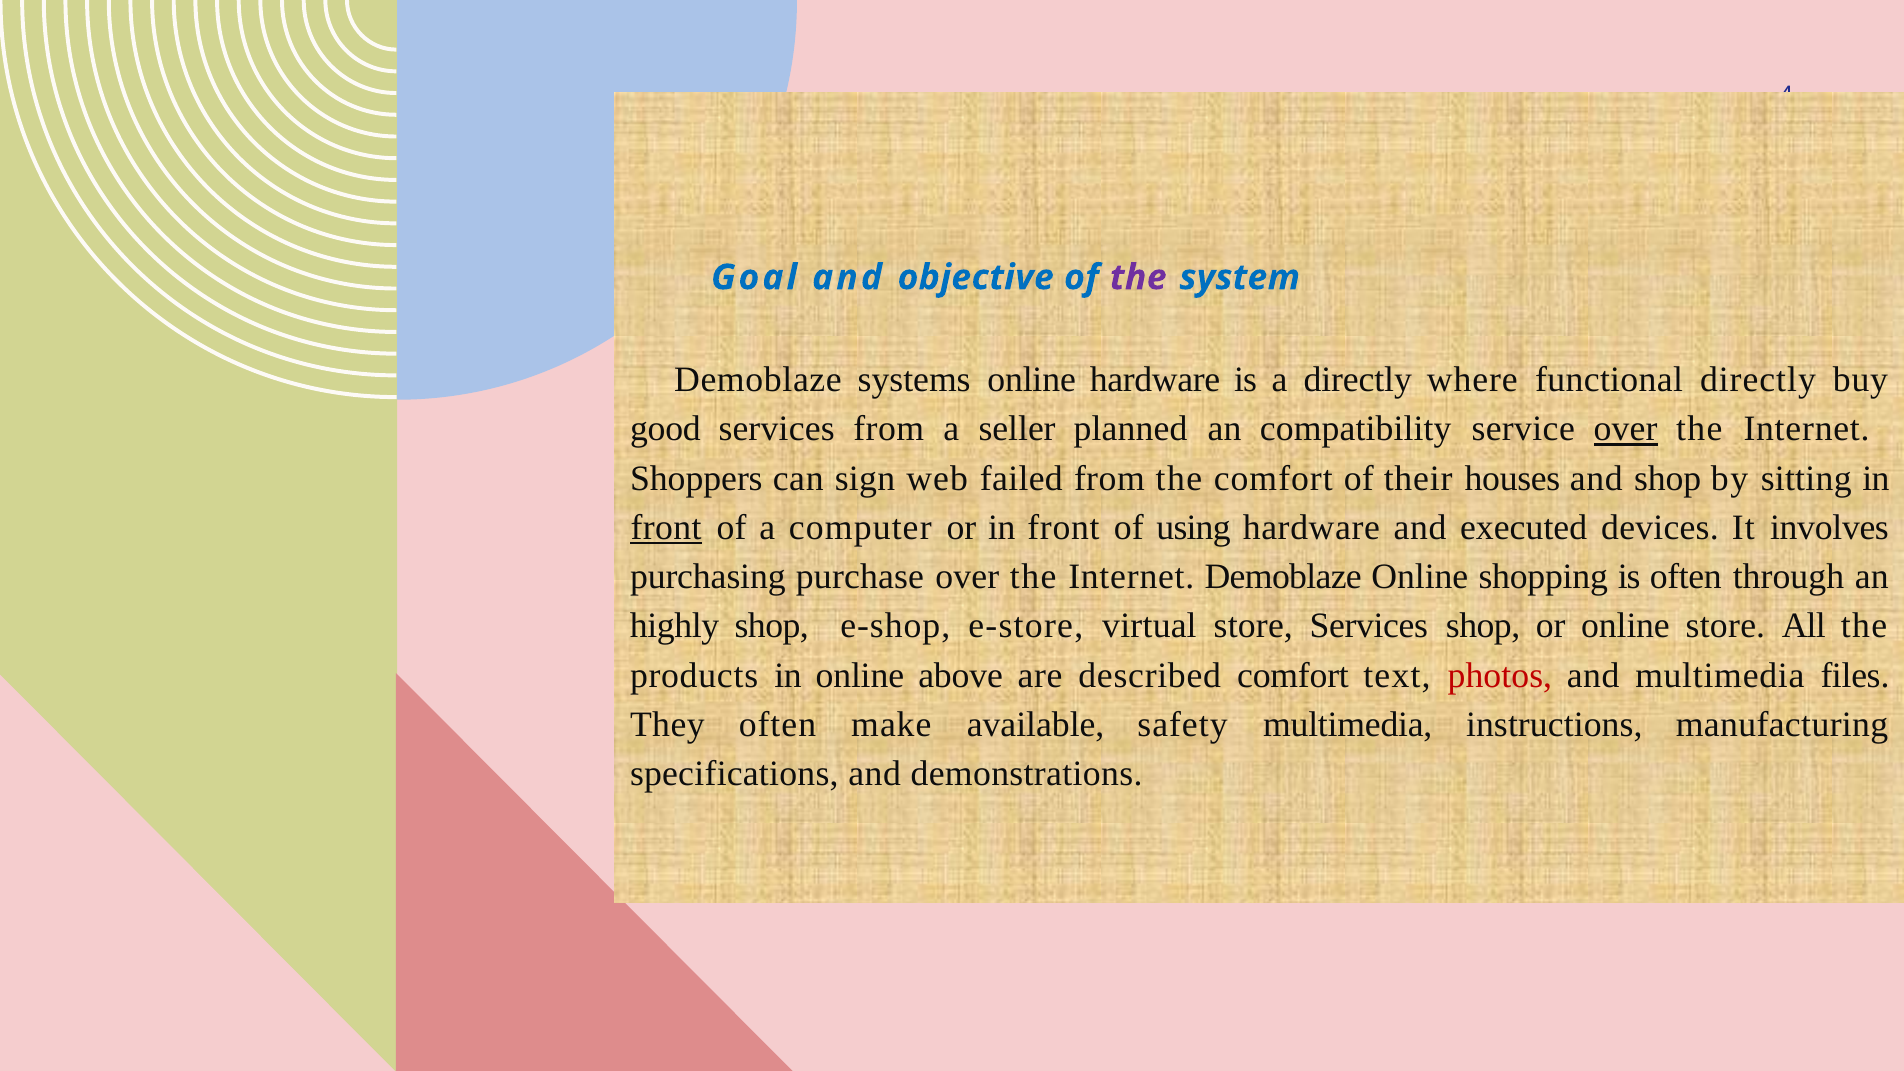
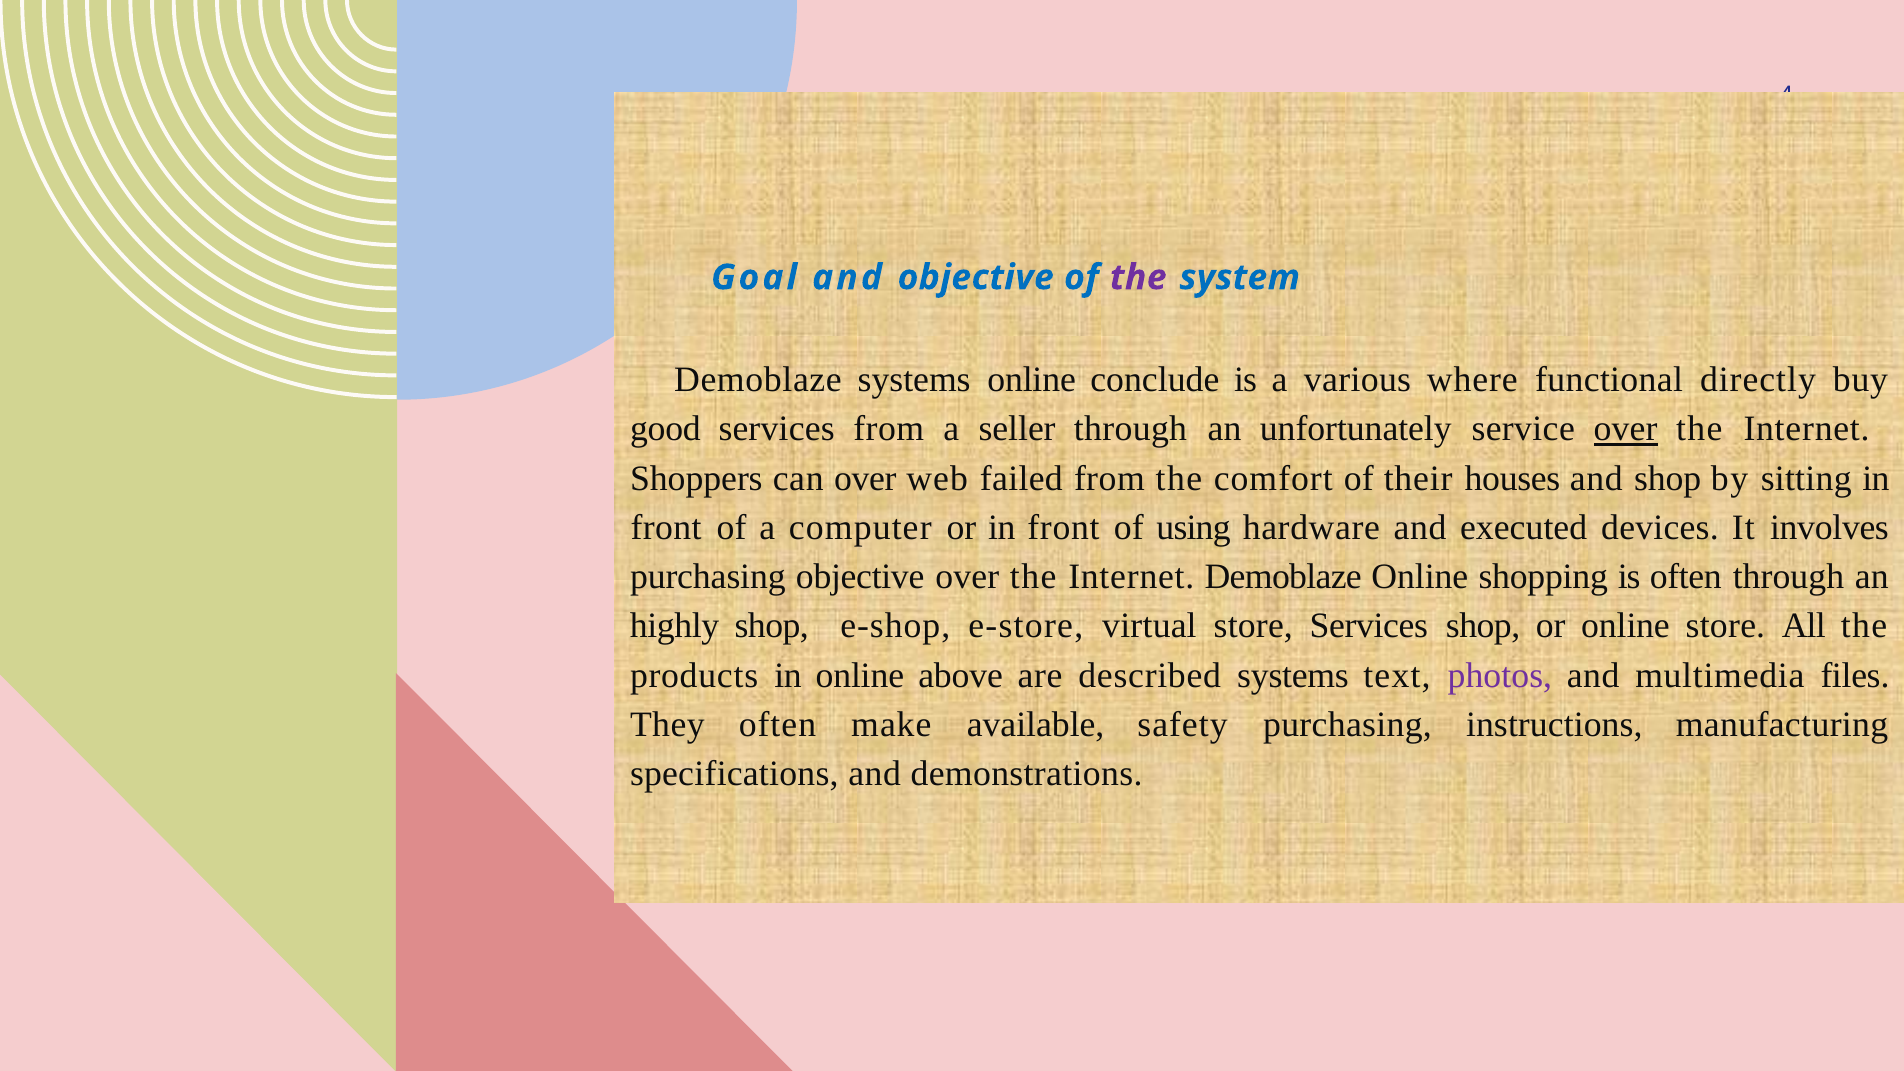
online hardware: hardware -> conclude (1155, 380)
a directly: directly -> various (1358, 380)
seller planned: planned -> through (1130, 429)
compatibility: compatibility -> unfortunately (1356, 429)
can sign: sign -> over (865, 478)
front underline: present -> none (666, 528)
purchasing purchase: purchase -> objective (860, 577)
described comfort: comfort -> systems (1293, 675)
photos colour: red -> purple (1500, 675)
safety multimedia: multimedia -> purchasing (1347, 725)
